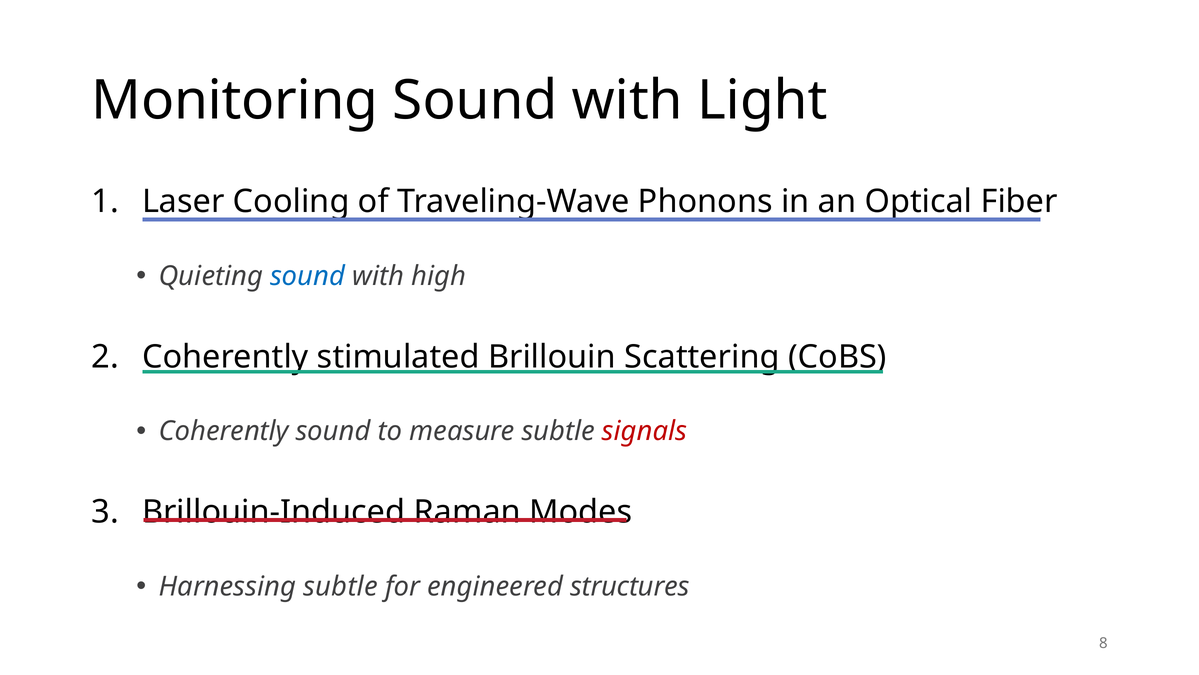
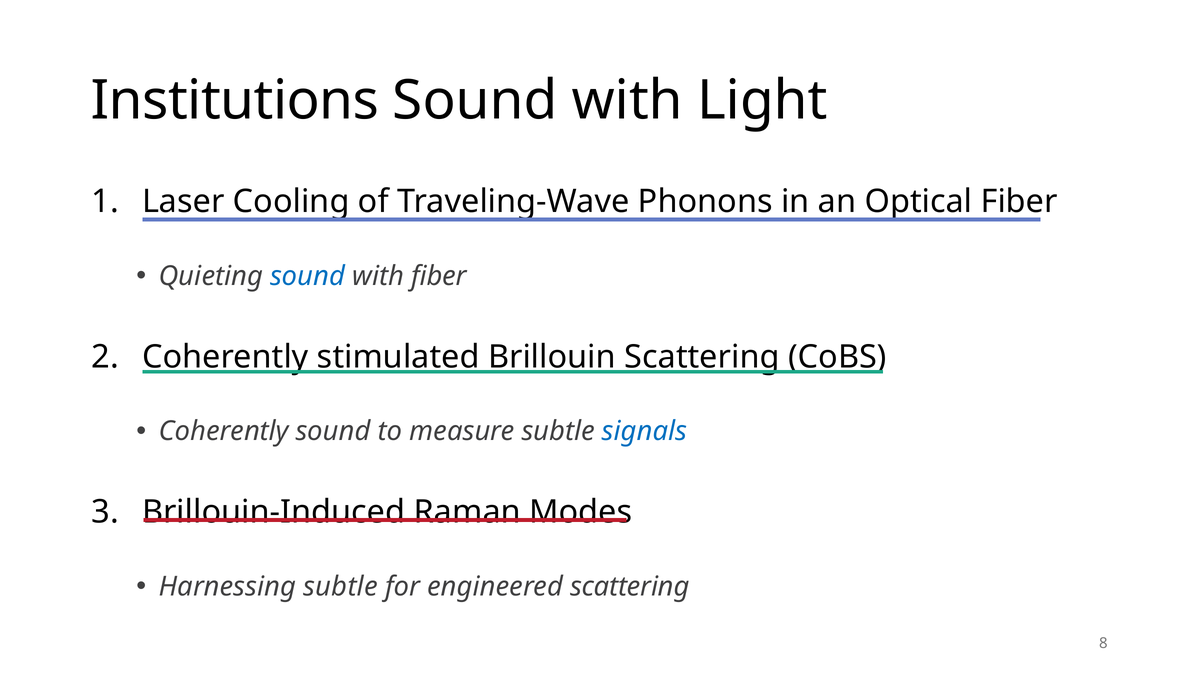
Monitoring: Monitoring -> Institutions (235, 101)
with high: high -> fiber (439, 276)
signals colour: red -> blue (645, 431)
engineered structures: structures -> scattering (630, 586)
